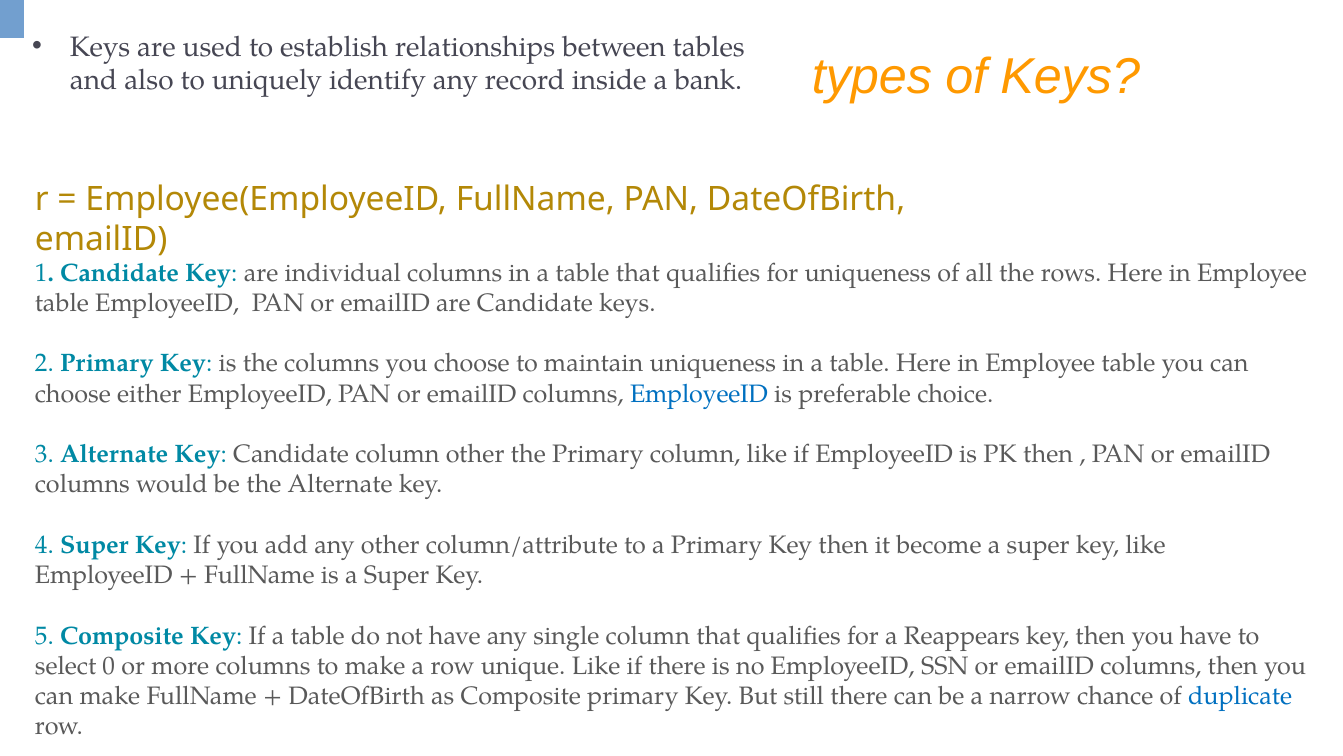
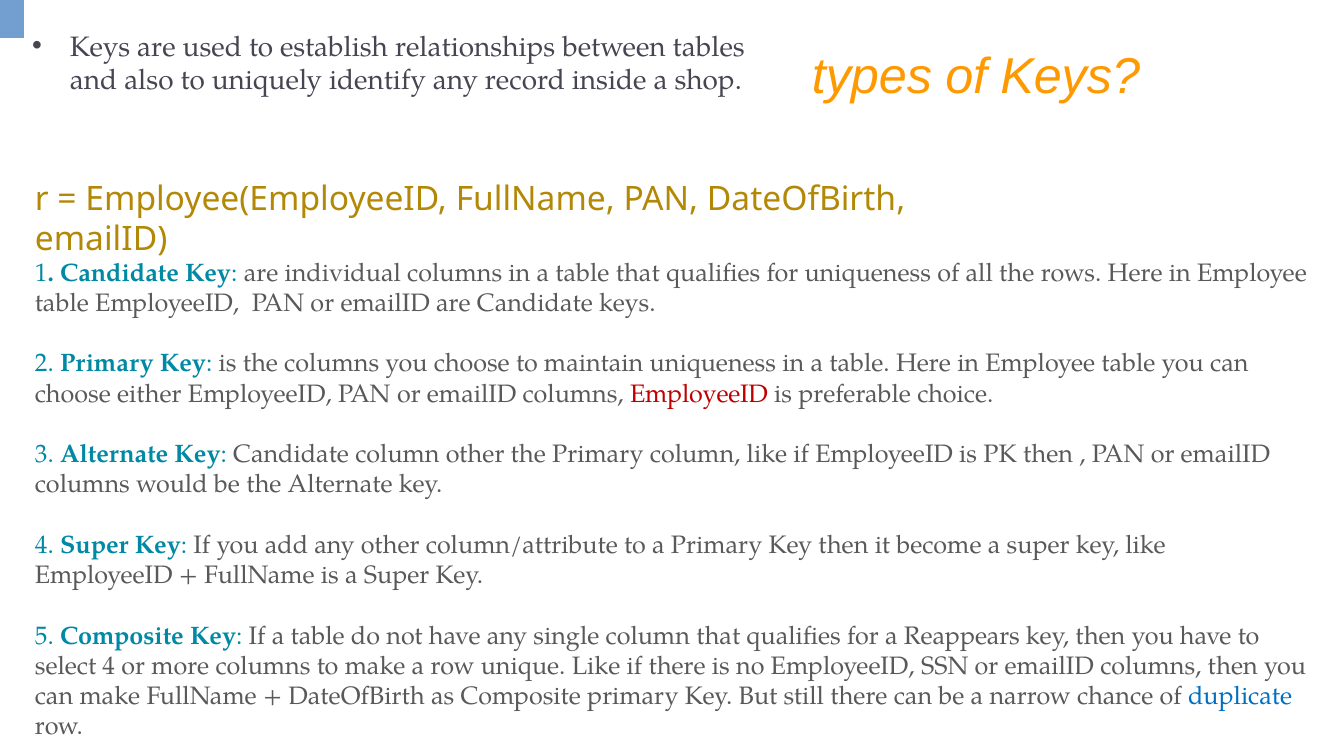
bank: bank -> shop (708, 81)
EmployeeID colour: blue -> red (699, 394)
select 0: 0 -> 4 (109, 666)
